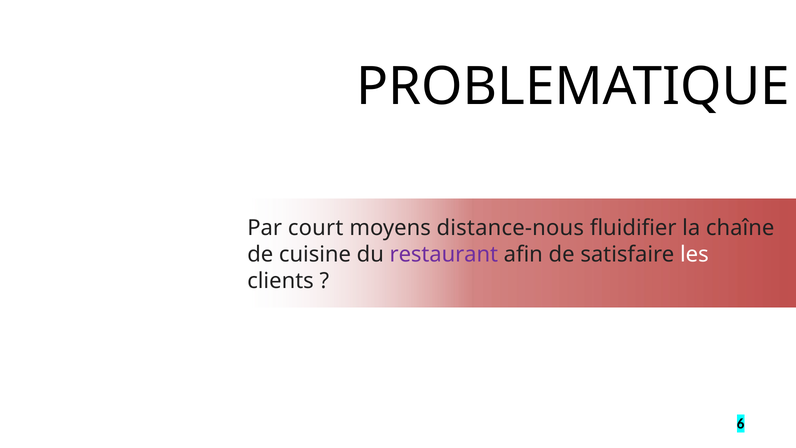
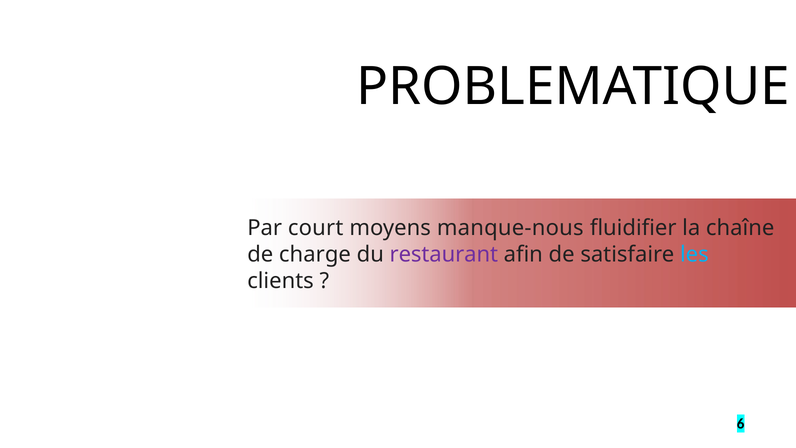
distance-nous: distance-nous -> manque-nous (510, 228)
cuisine: cuisine -> charge (315, 254)
les colour: white -> light blue (694, 254)
